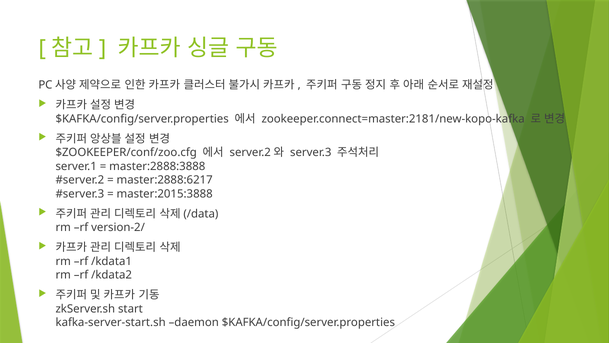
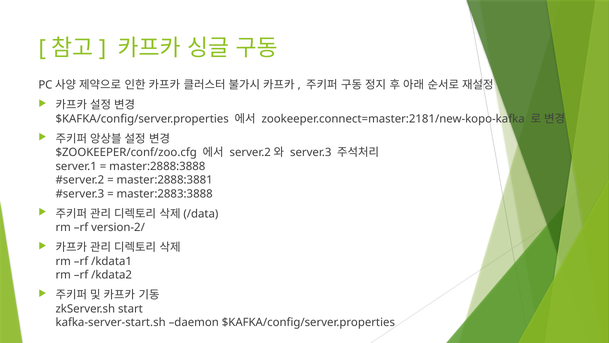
master:2888:6217: master:2888:6217 -> master:2888:3881 (165, 180)
master:2015:3888: master:2015:3888 -> master:2883:3888 (165, 194)
